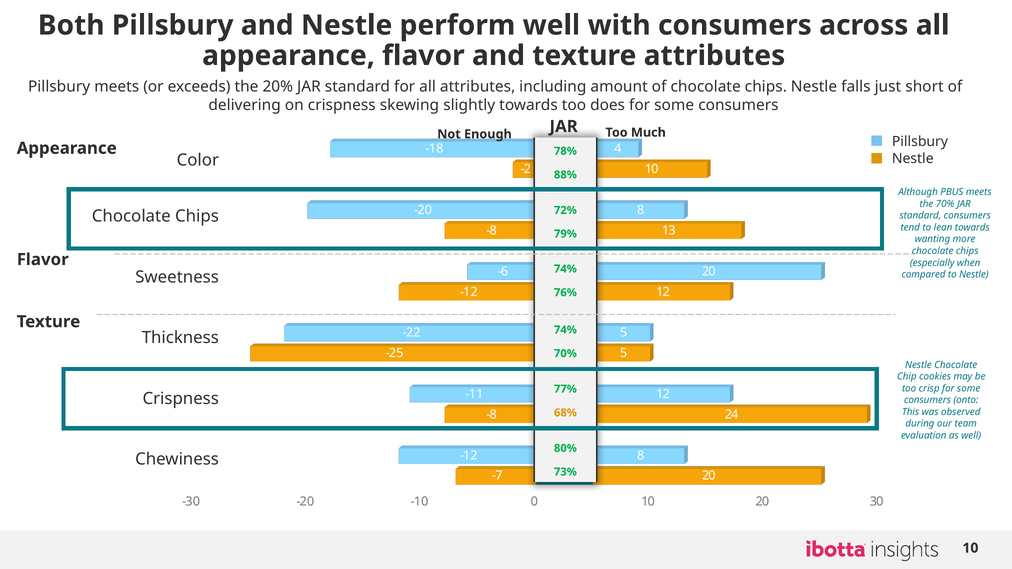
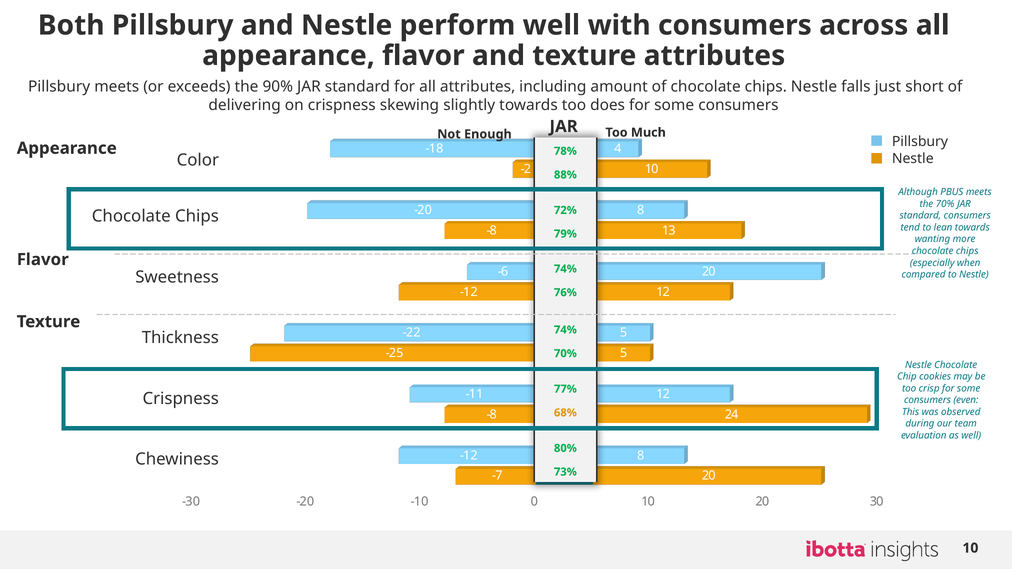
20%: 20% -> 90% (278, 87)
onto: onto -> even (966, 400)
